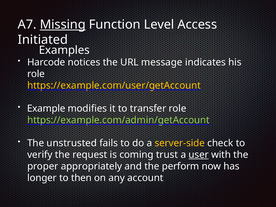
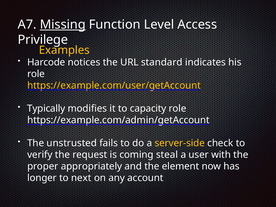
Initiated: Initiated -> Privilege (43, 40)
Examples colour: white -> yellow (64, 50)
message: message -> standard (162, 62)
Example: Example -> Typically (46, 108)
transfer: transfer -> capacity (148, 108)
https://example.com/admin/getAccount colour: light green -> white (118, 120)
trust: trust -> steal (167, 155)
user underline: present -> none (199, 155)
perform: perform -> element (181, 166)
then: then -> next (81, 178)
